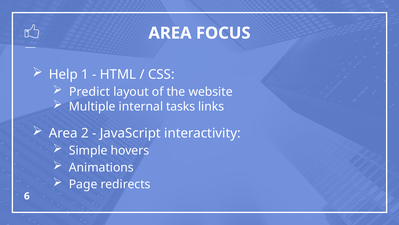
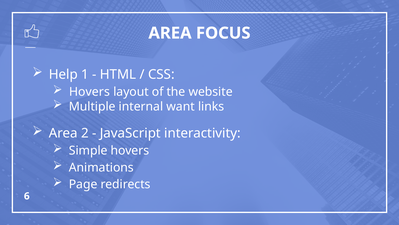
Predict: Predict -> Hovers (89, 92)
tasks: tasks -> want (181, 106)
